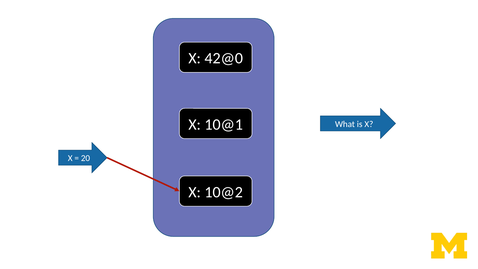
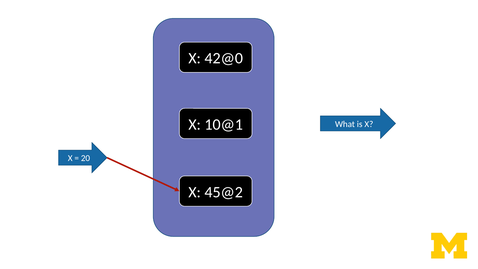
10@2: 10@2 -> 45@2 (224, 192)
